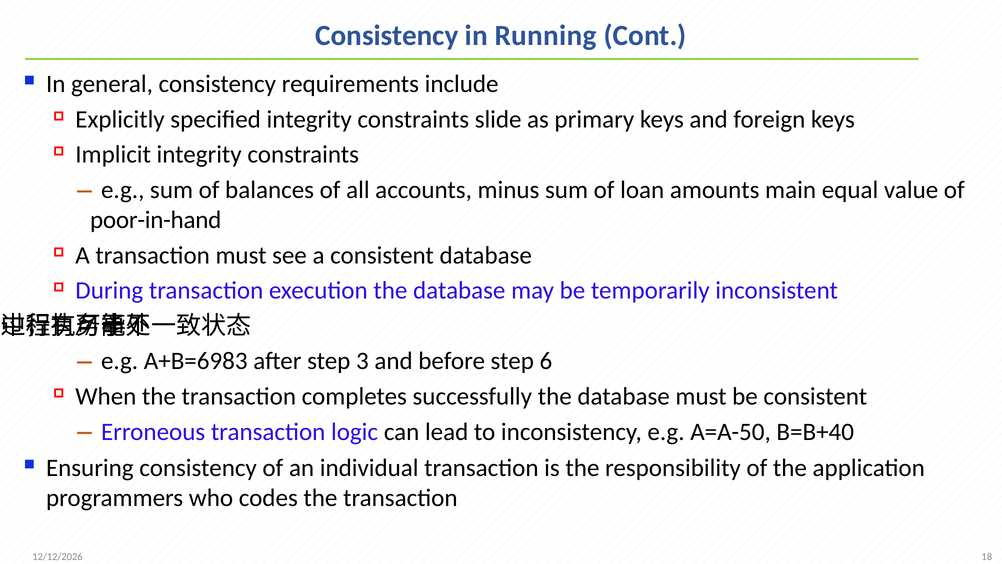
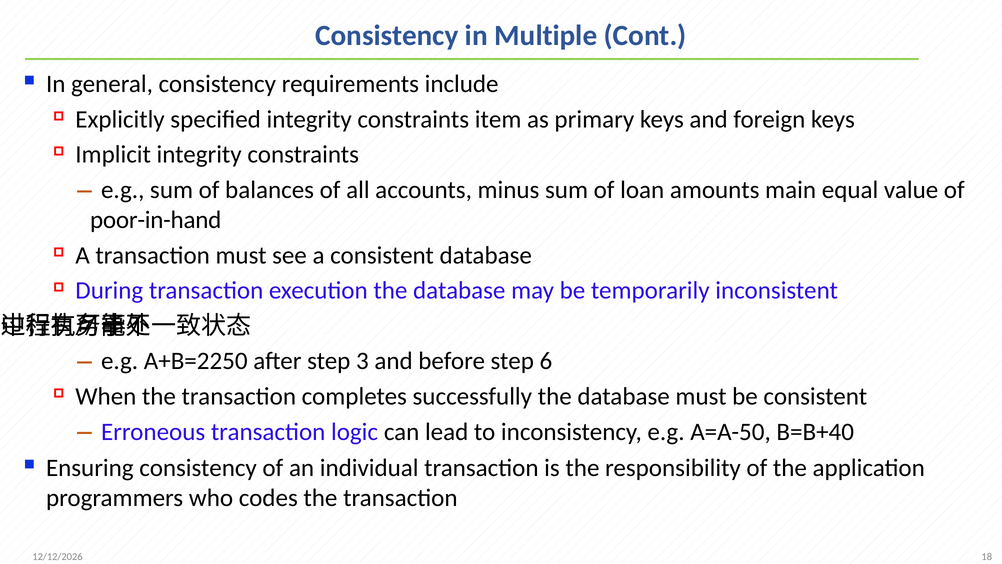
Running: Running -> Multiple (546, 35)
slide: slide -> item (498, 119)
A+B=6983: A+B=6983 -> A+B=2250 (196, 361)
